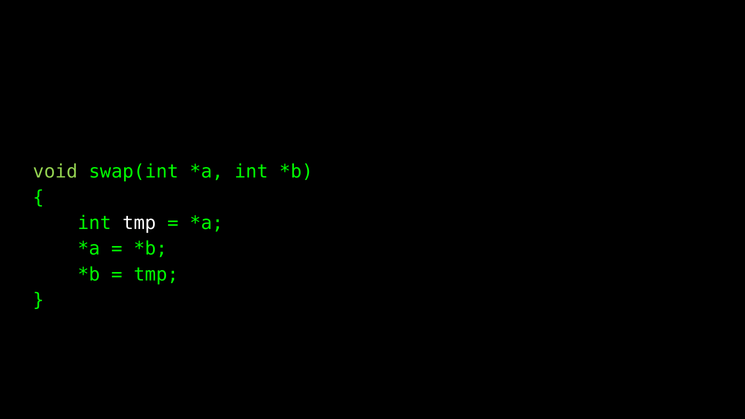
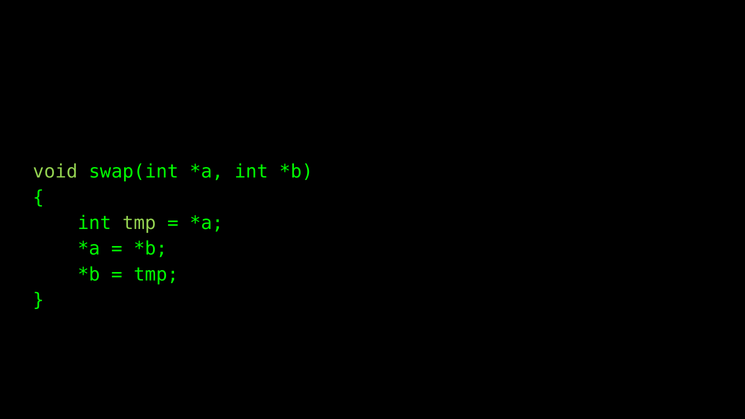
tmp colour: white -> light green (139, 223)
